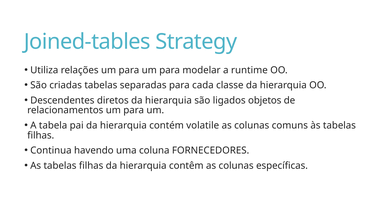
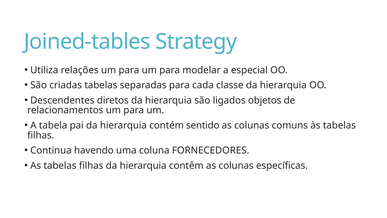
runtime: runtime -> especial (249, 70)
volatile: volatile -> sentido (203, 125)
